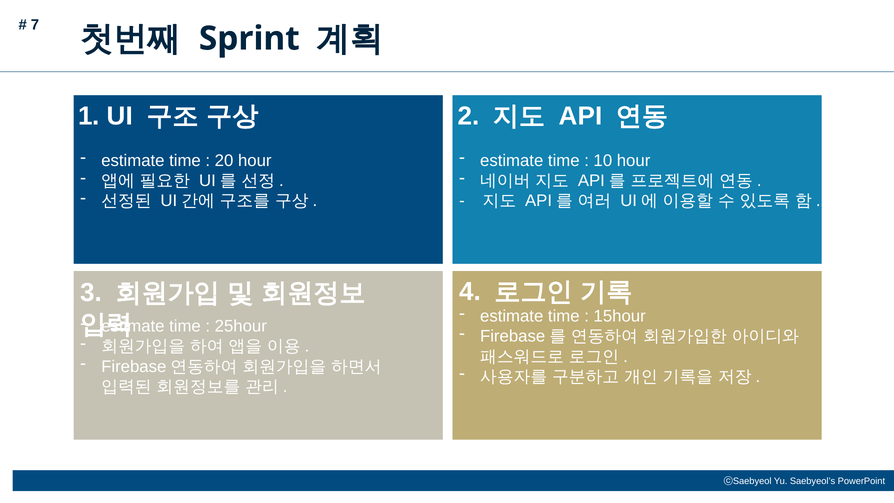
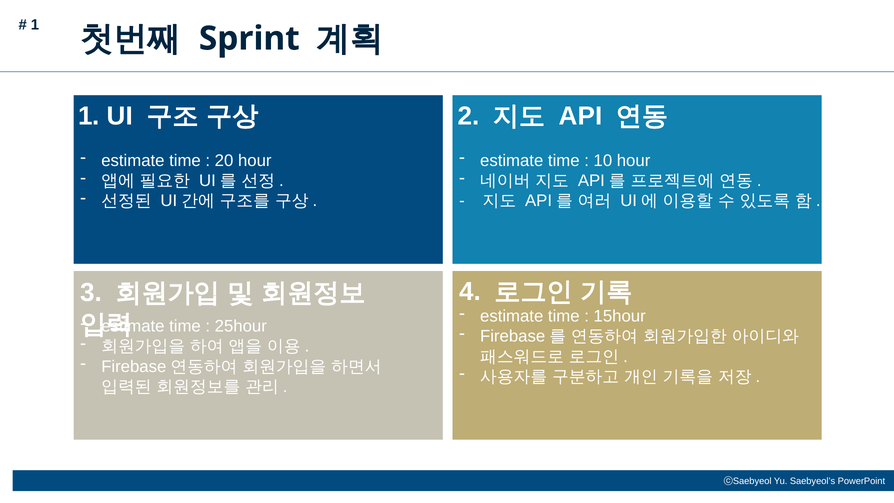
7: 7 -> 1 (35, 25)
